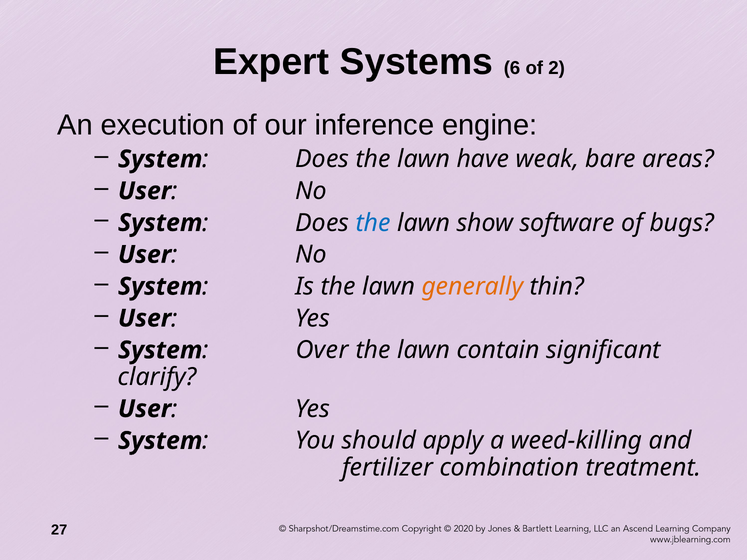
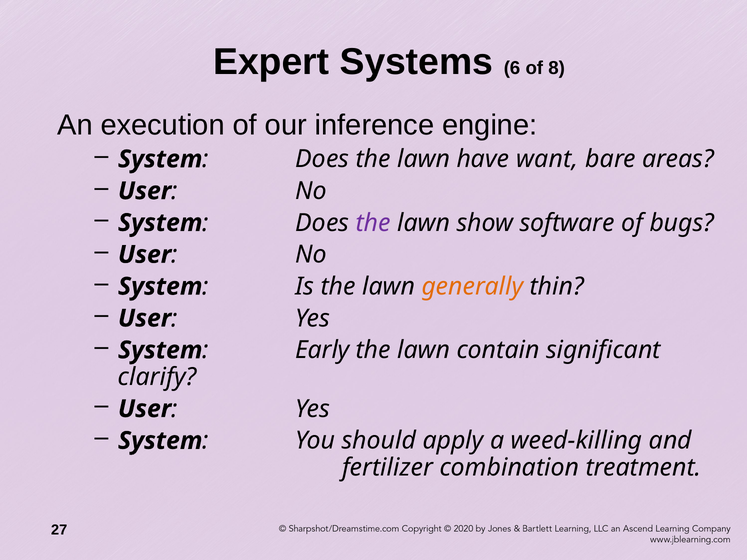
2: 2 -> 8 (557, 68)
weak: weak -> want (547, 159)
the colour: blue -> purple (373, 223)
Over: Over -> Early (322, 350)
